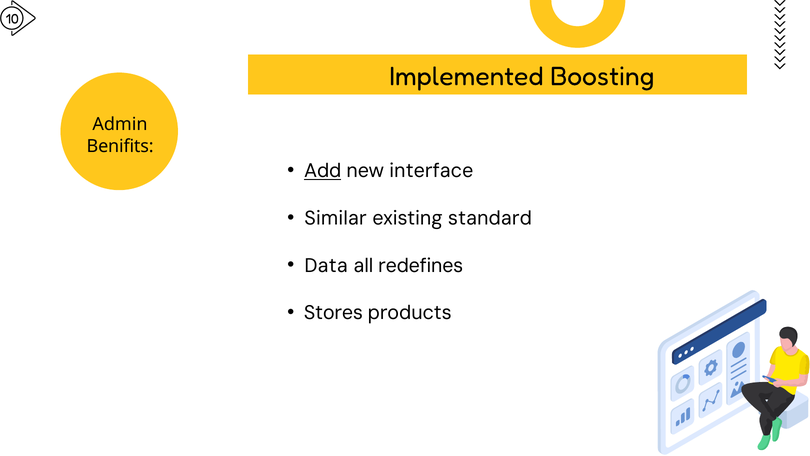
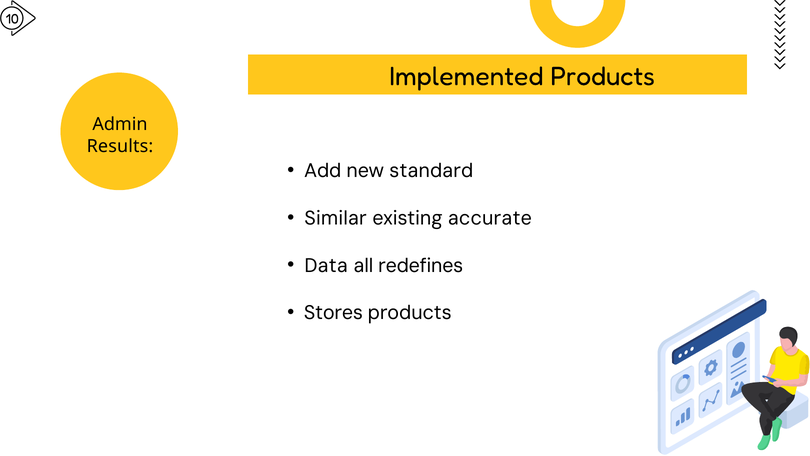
Implemented Boosting: Boosting -> Products (603, 76)
Benifits: Benifits -> Results (120, 146)
Add underline: present -> none (323, 171)
interface: interface -> standard (431, 171)
standard: standard -> accurate (490, 218)
